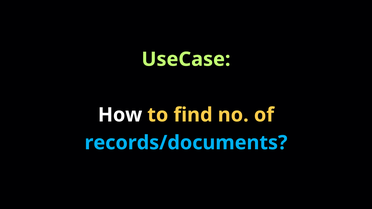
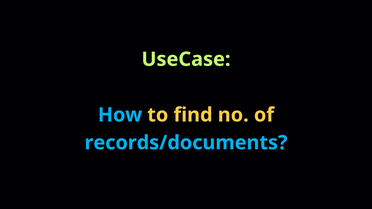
How colour: white -> light blue (120, 115)
